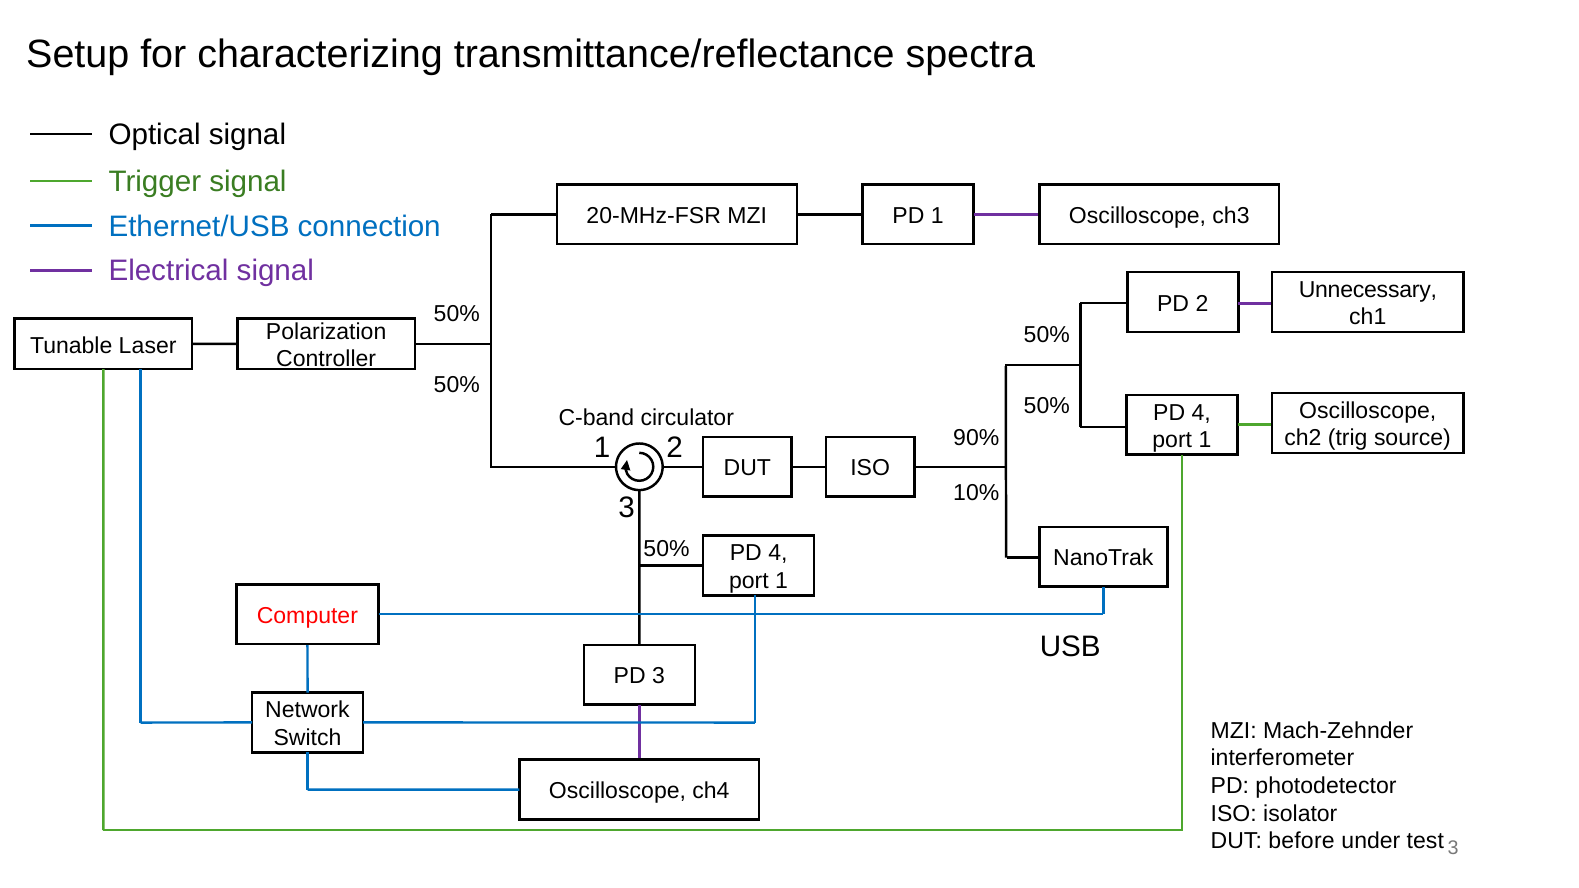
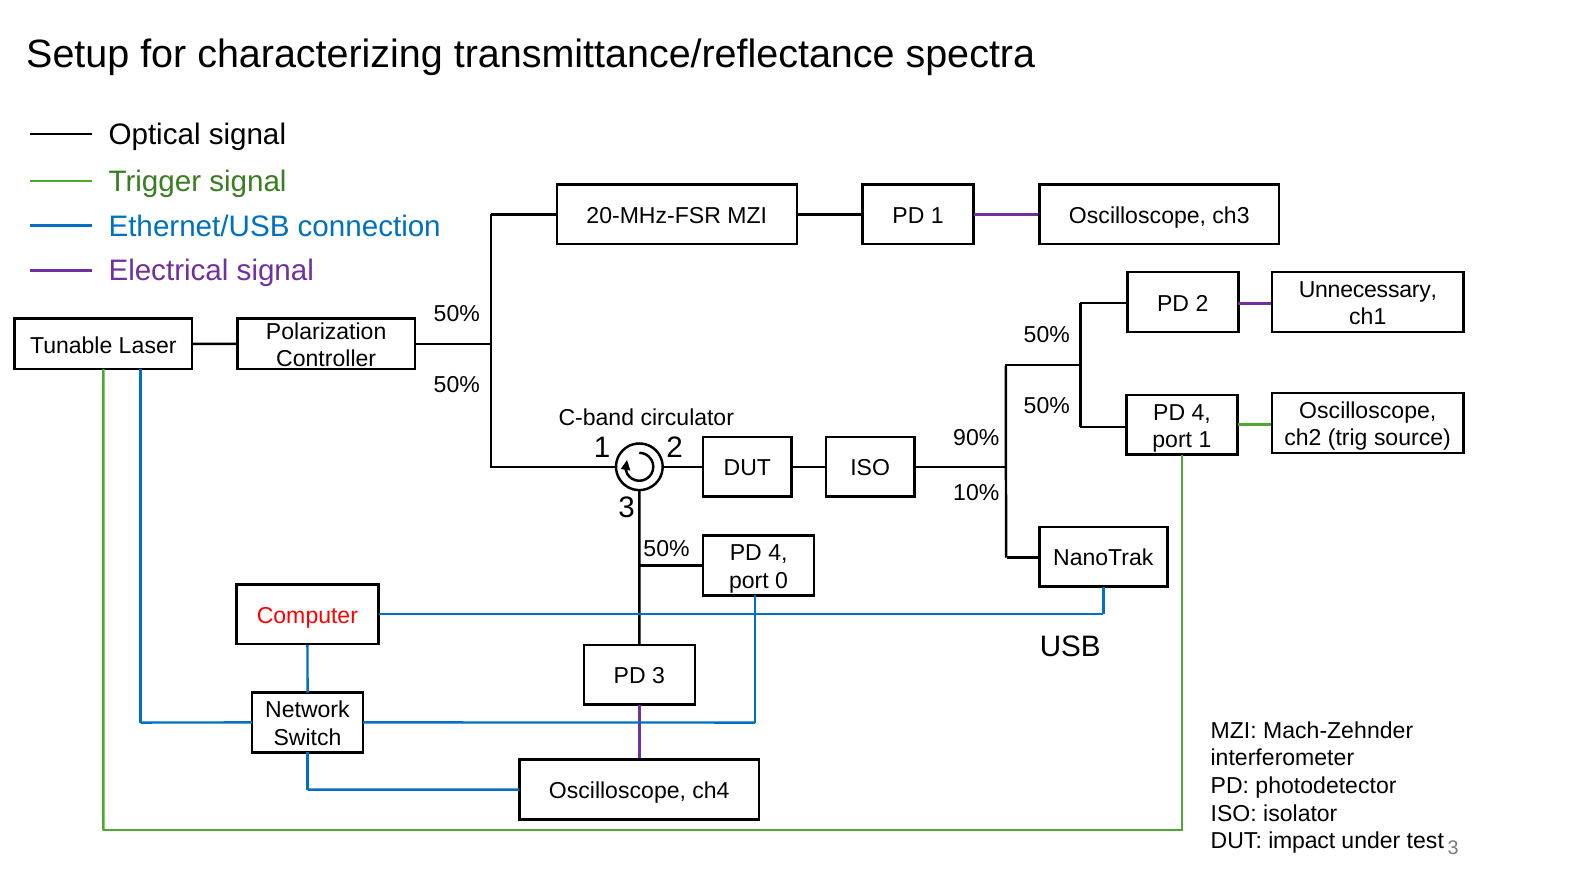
1: 1 -> 0 (782, 581)
before: before -> impact (1302, 841)
